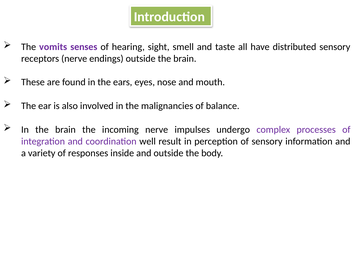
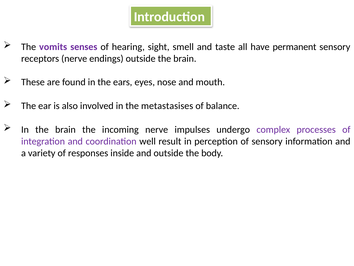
distributed: distributed -> permanent (295, 47)
malignancies: malignancies -> metastasises (167, 106)
